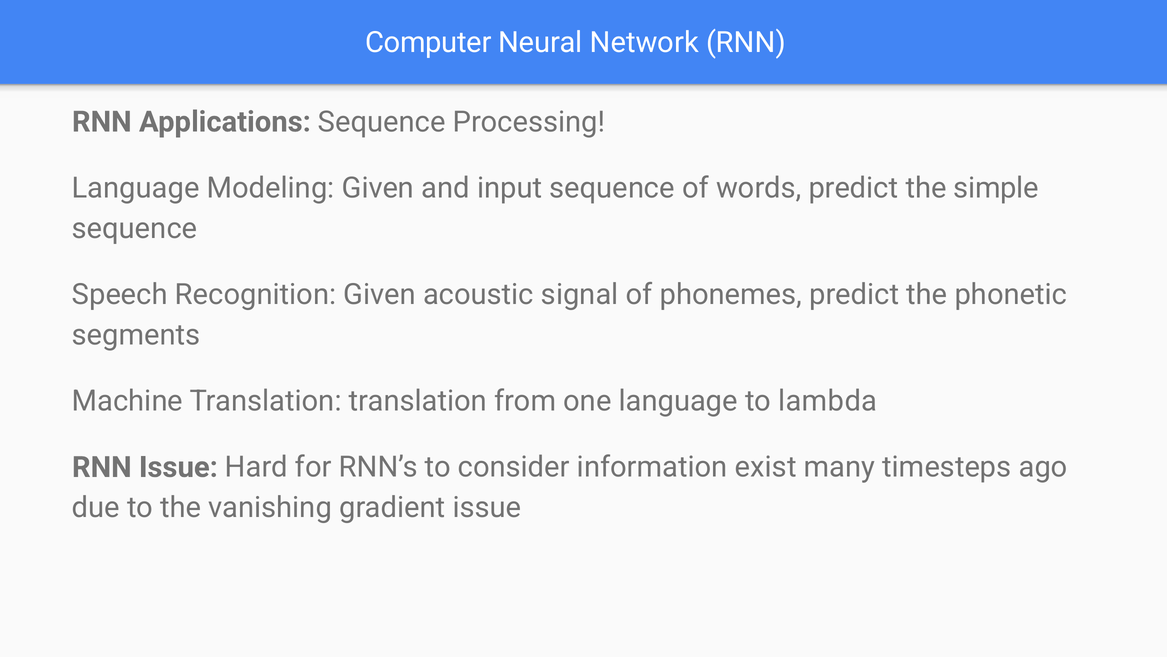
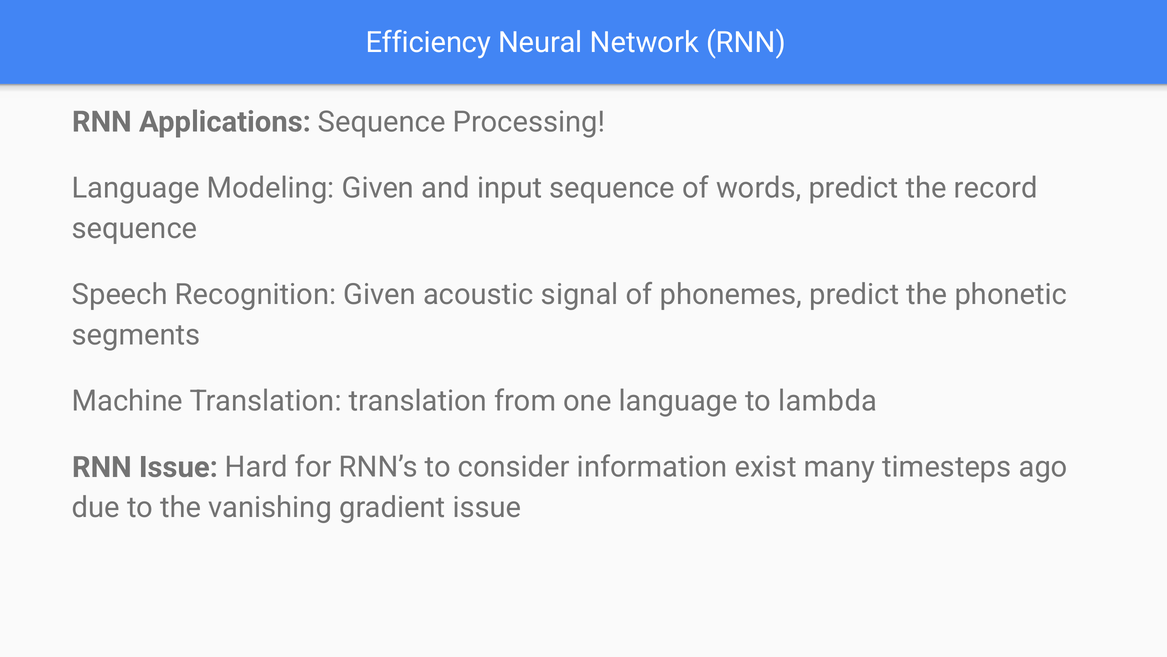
Computer: Computer -> Efficiency (428, 43)
simple: simple -> record (996, 188)
